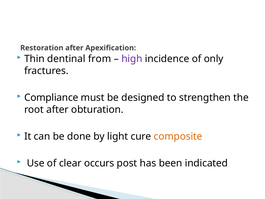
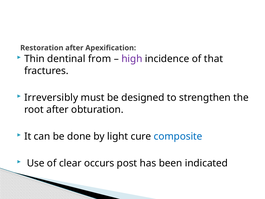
only: only -> that (214, 59)
Compliance: Compliance -> Irreversibly (51, 98)
composite colour: orange -> blue (178, 136)
